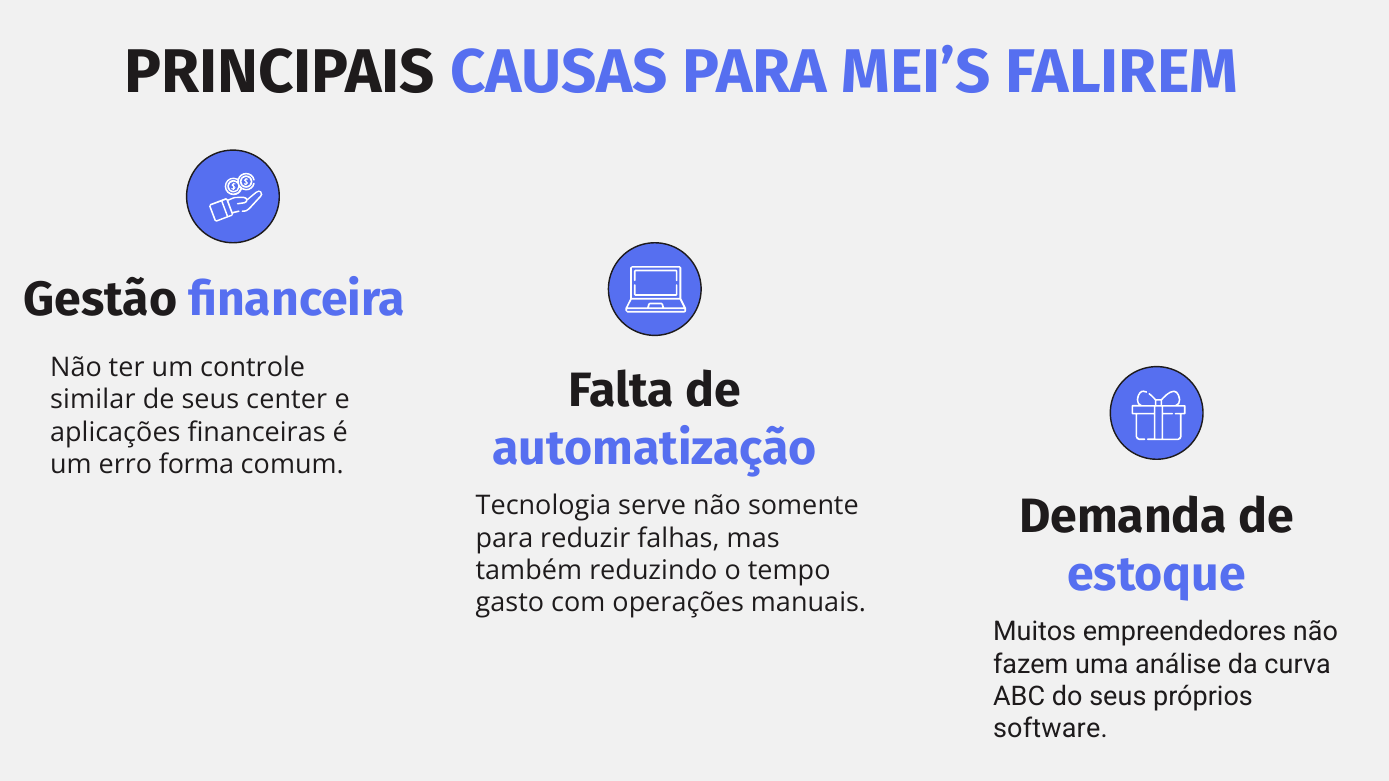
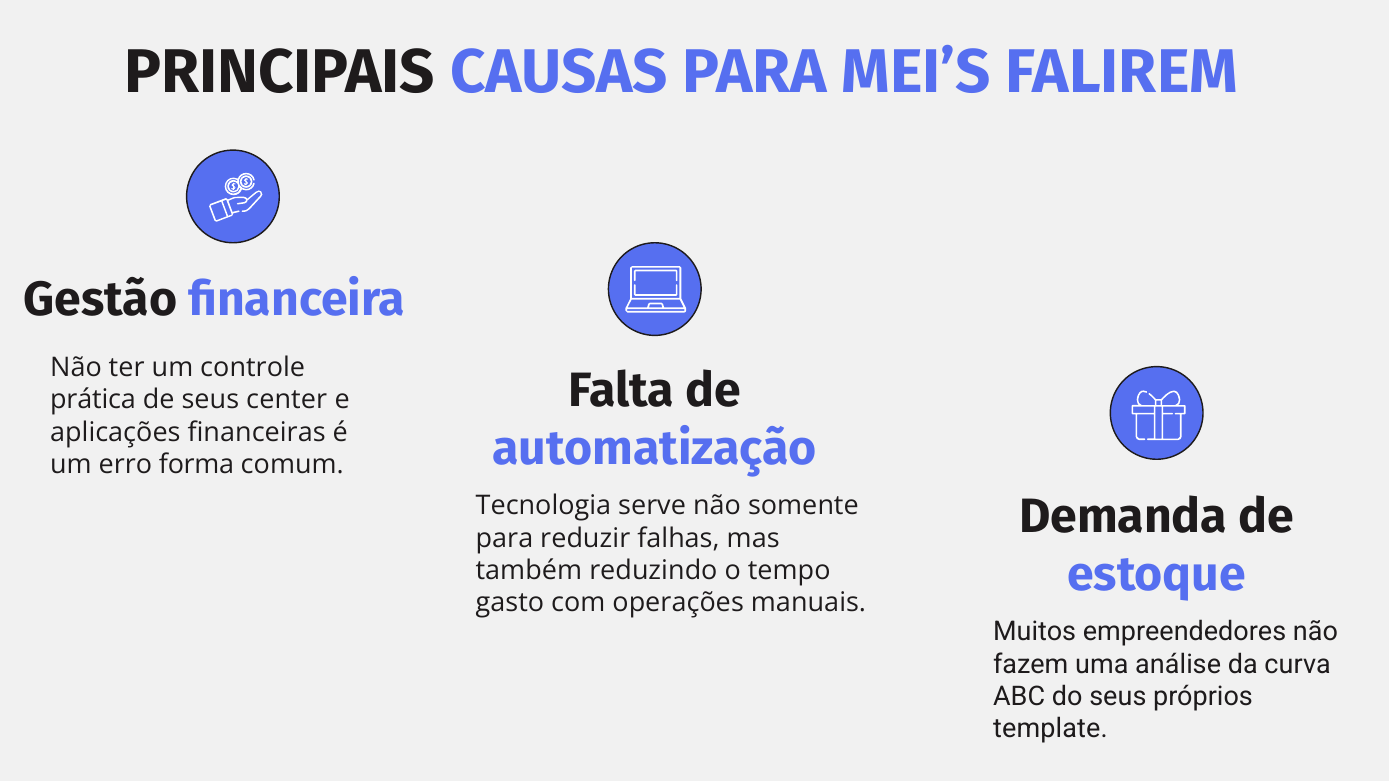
similar: similar -> prática (93, 400)
software: software -> template (1050, 729)
